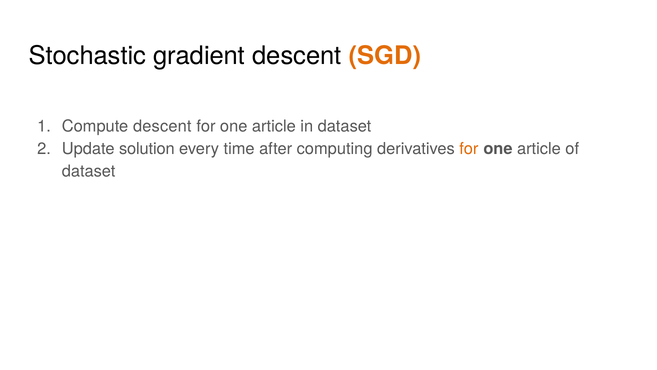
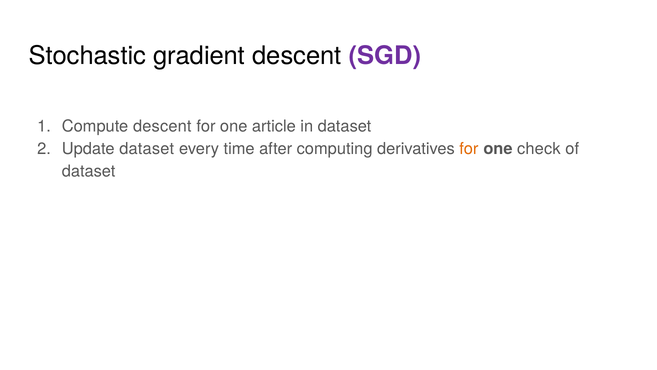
SGD colour: orange -> purple (385, 56)
Update solution: solution -> dataset (147, 149)
article: article -> check (539, 149)
